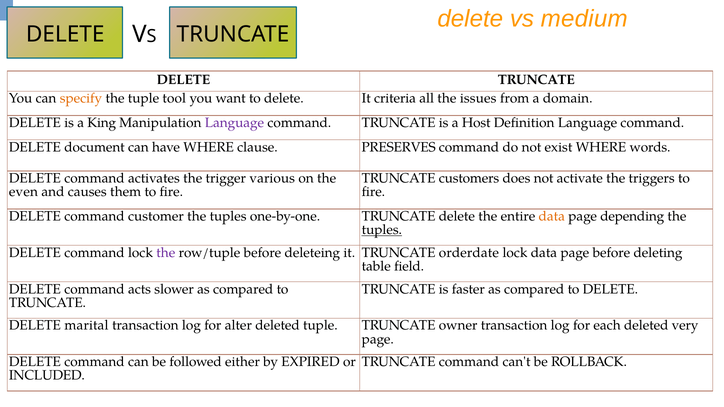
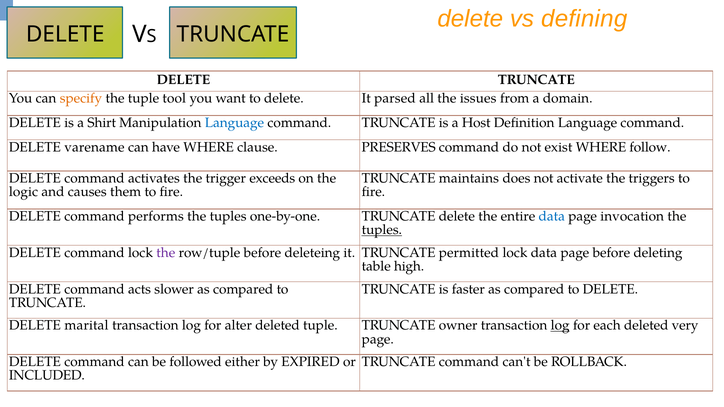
medium: medium -> defining (584, 19)
criteria: criteria -> parsed (395, 98)
King: King -> Shirt (102, 123)
Language colour: purple -> blue (234, 123)
document: document -> varename (94, 147)
words: words -> follow (650, 147)
various: various -> exceeds (272, 178)
customers: customers -> maintains (469, 178)
even: even -> logic (24, 192)
customer: customer -> performs (156, 216)
data colour: orange -> blue (552, 216)
depending: depending -> invocation (632, 216)
orderdate: orderdate -> permitted (469, 253)
field: field -> high (409, 266)
log underline: none -> present (560, 326)
